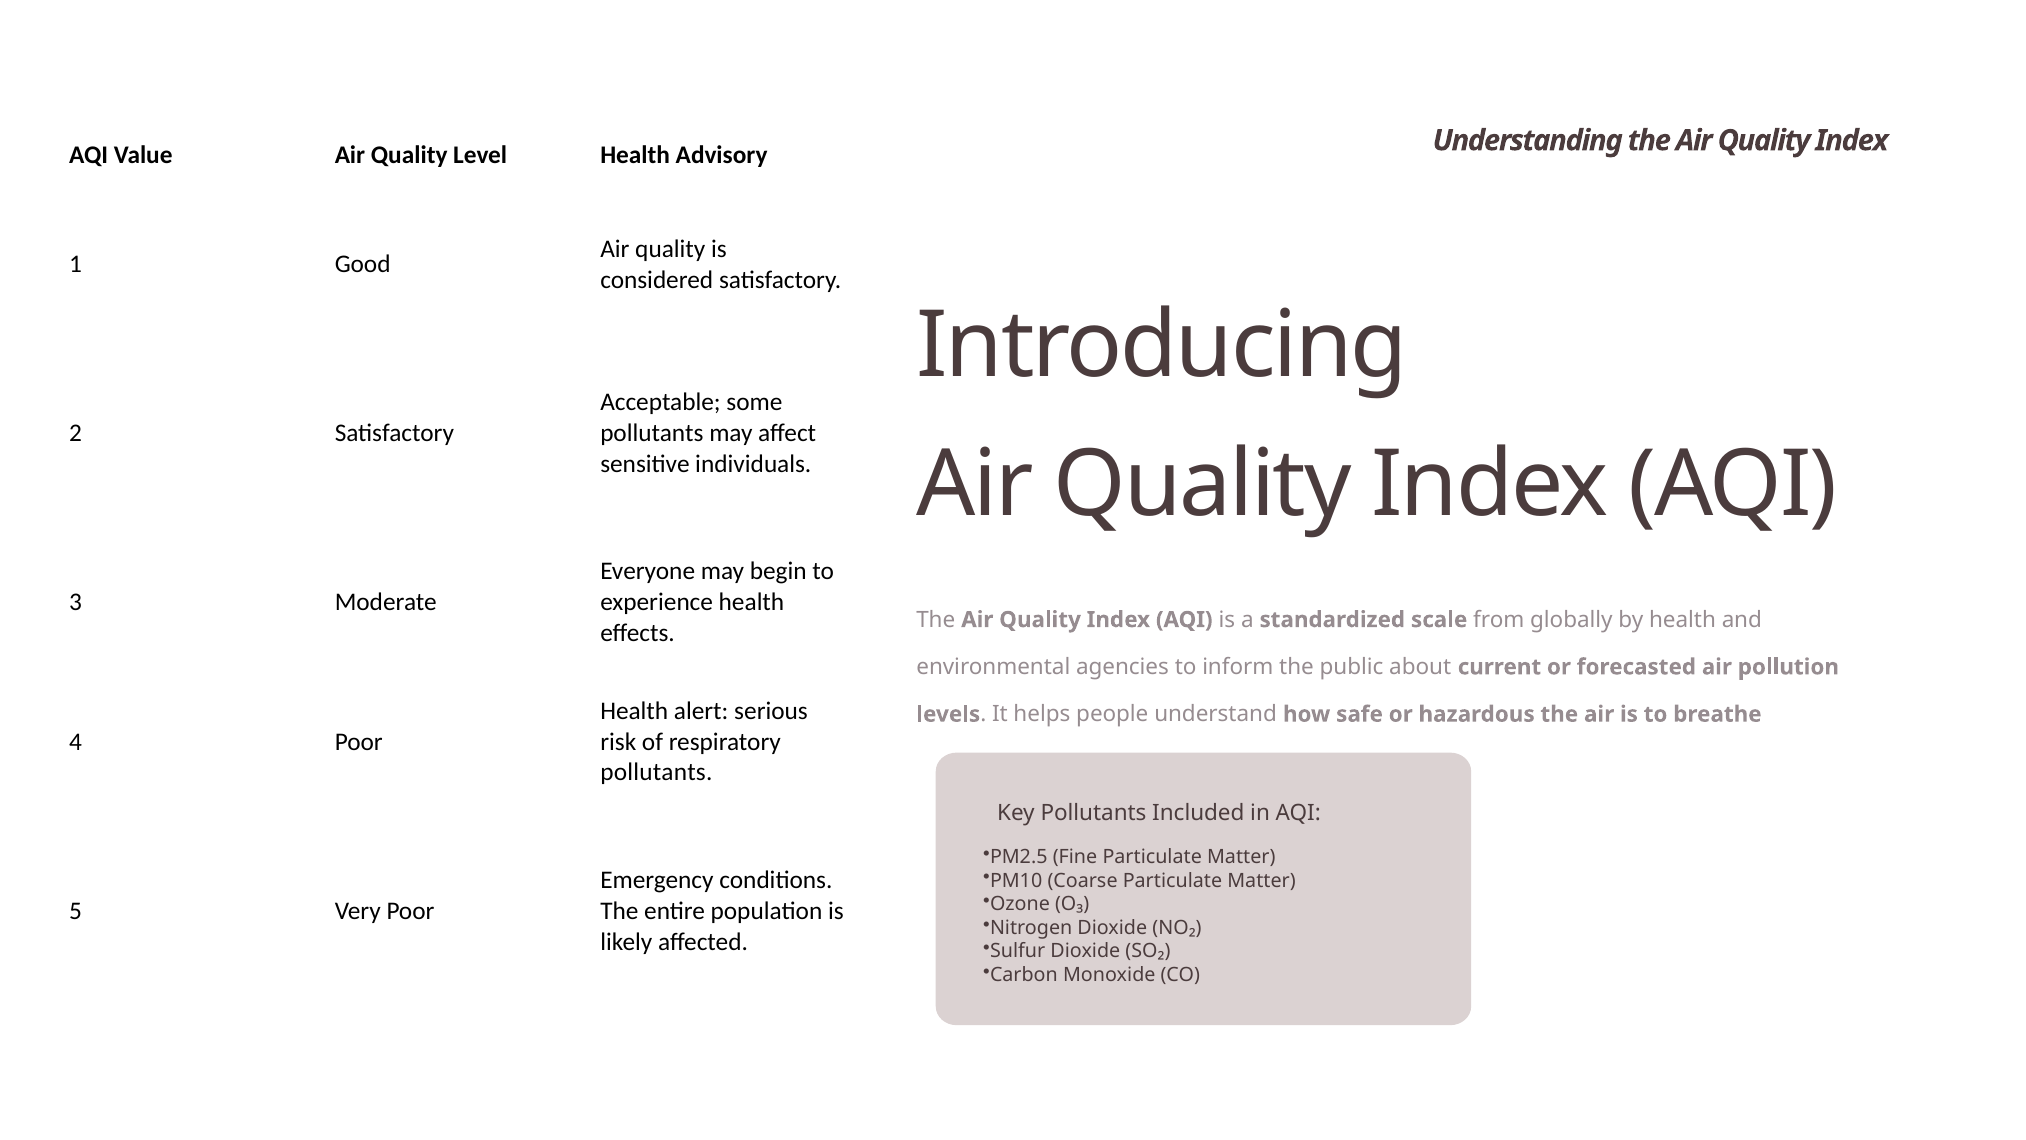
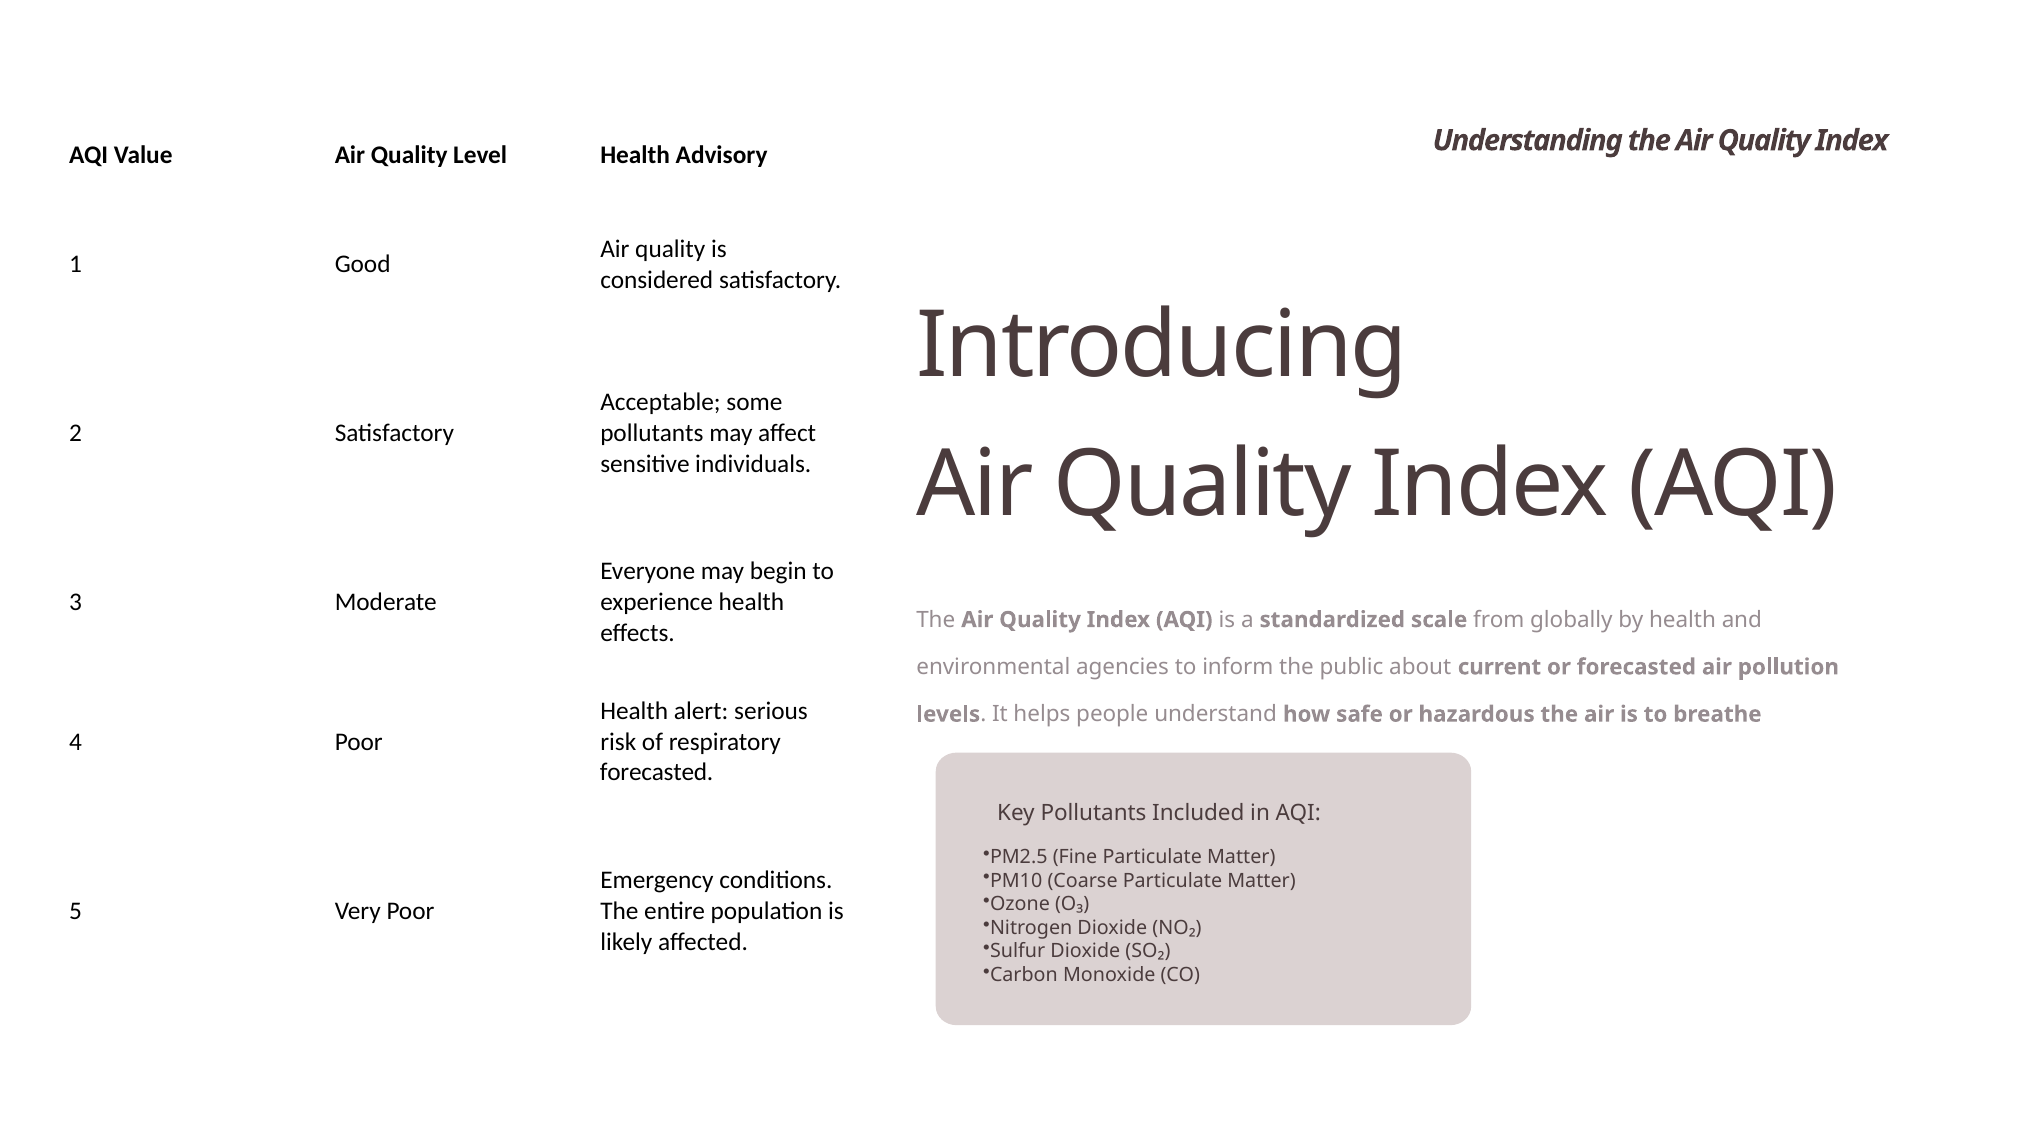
pollutants: pollutants -> forecasted (657, 772)
